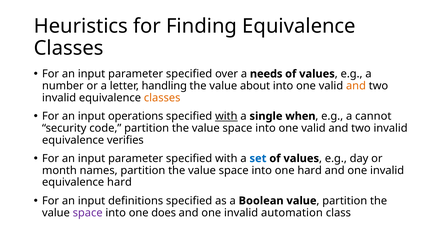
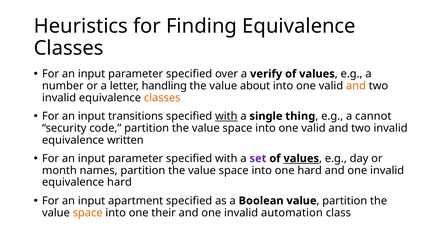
needs: needs -> verify (266, 74)
operations: operations -> transitions (136, 116)
when: when -> thing (300, 116)
verifies: verifies -> written (125, 140)
set colour: blue -> purple (258, 159)
values underline: none -> present (301, 159)
definitions: definitions -> apartment (136, 201)
space colour: purple -> orange (88, 213)
does: does -> their (164, 213)
